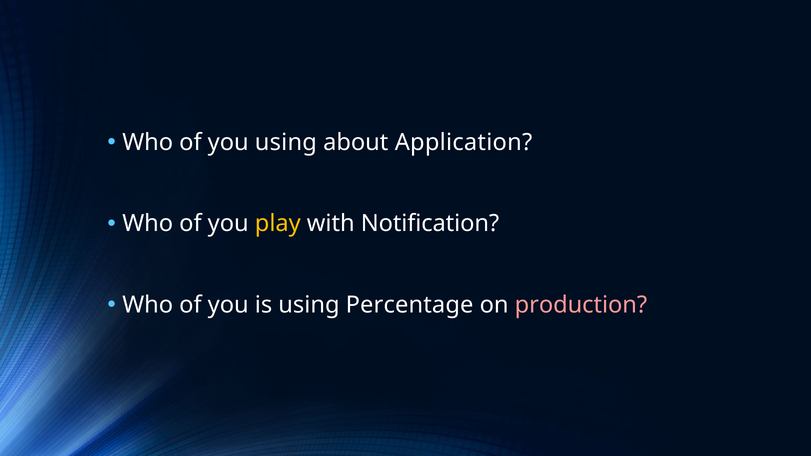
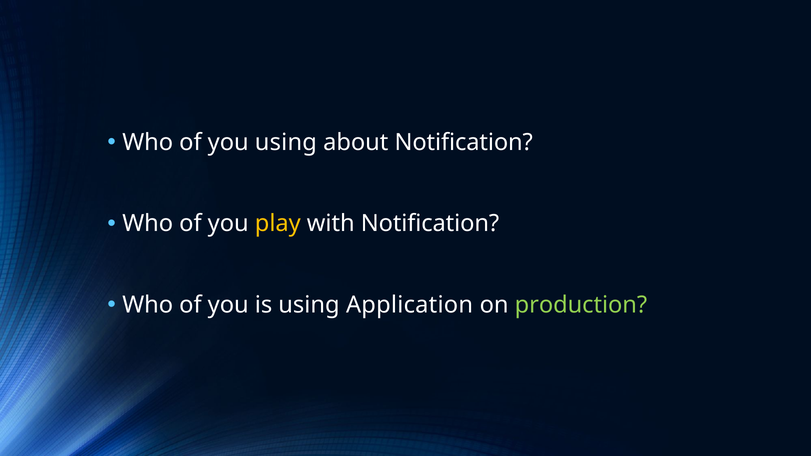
about Application: Application -> Notification (464, 142)
Percentage: Percentage -> Application (410, 305)
production colour: pink -> light green (581, 305)
